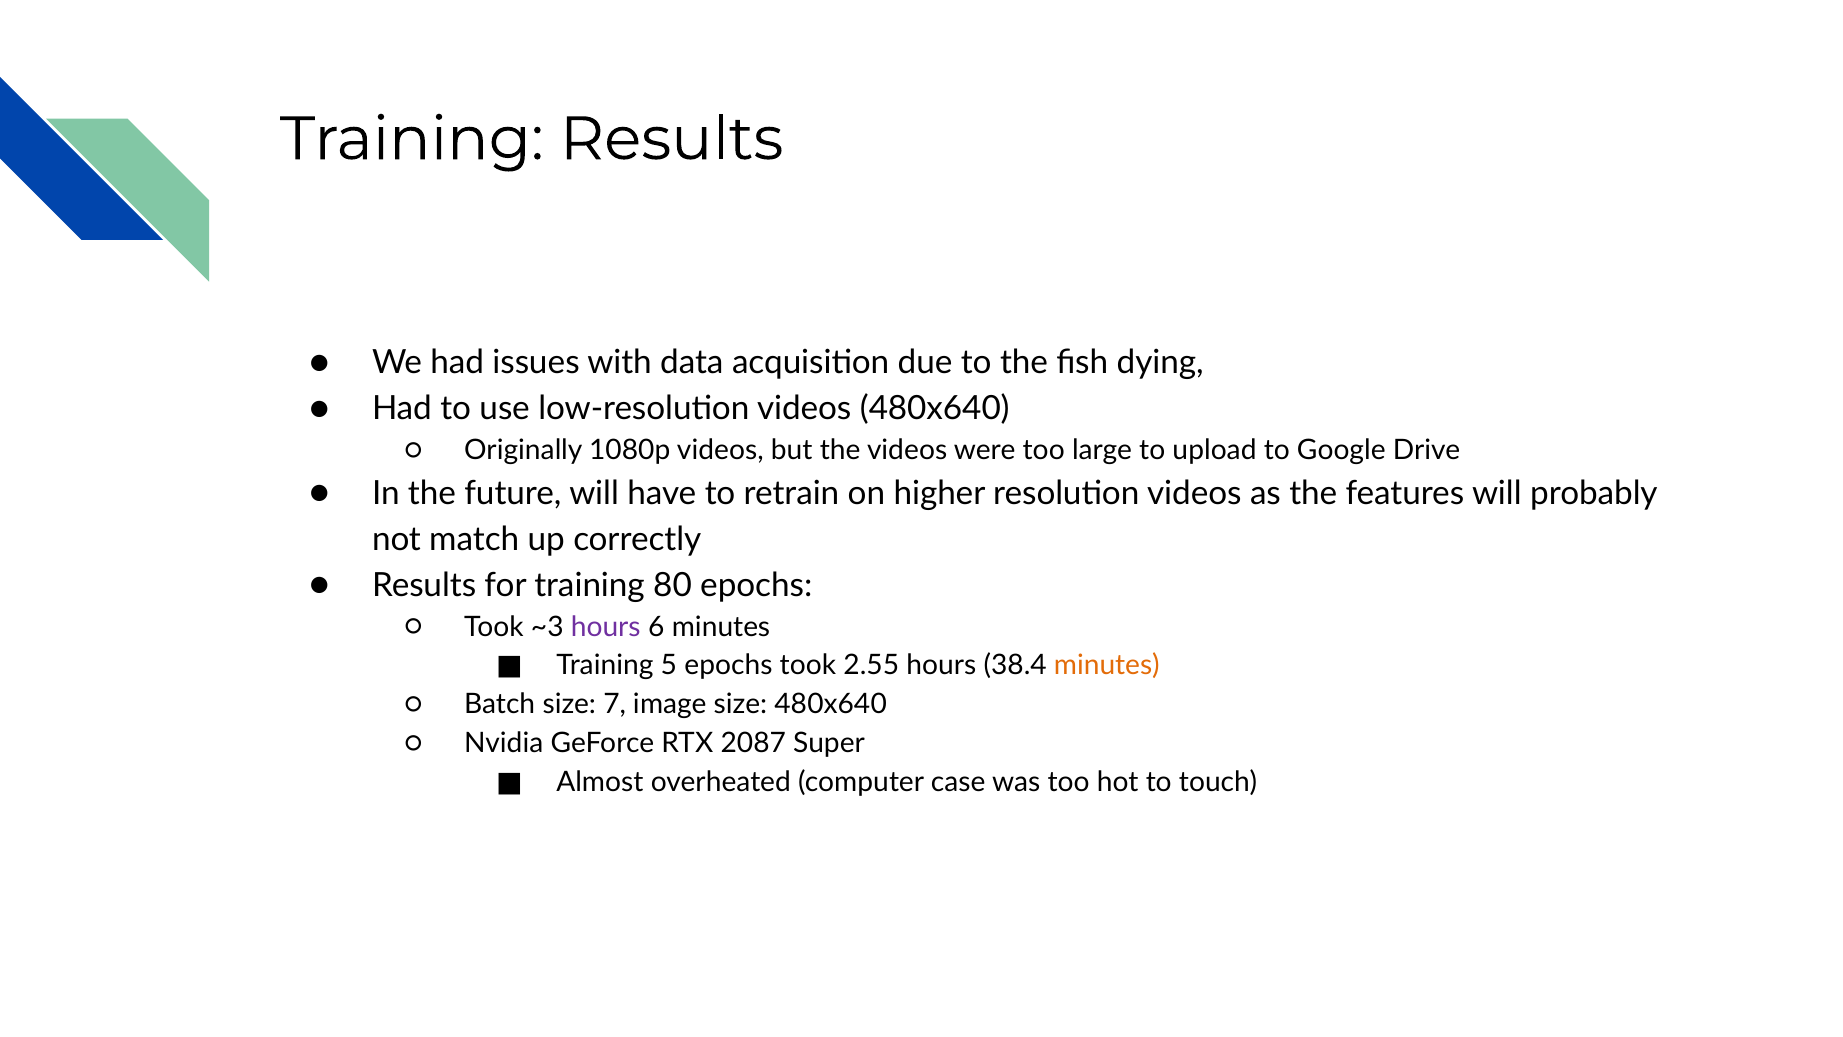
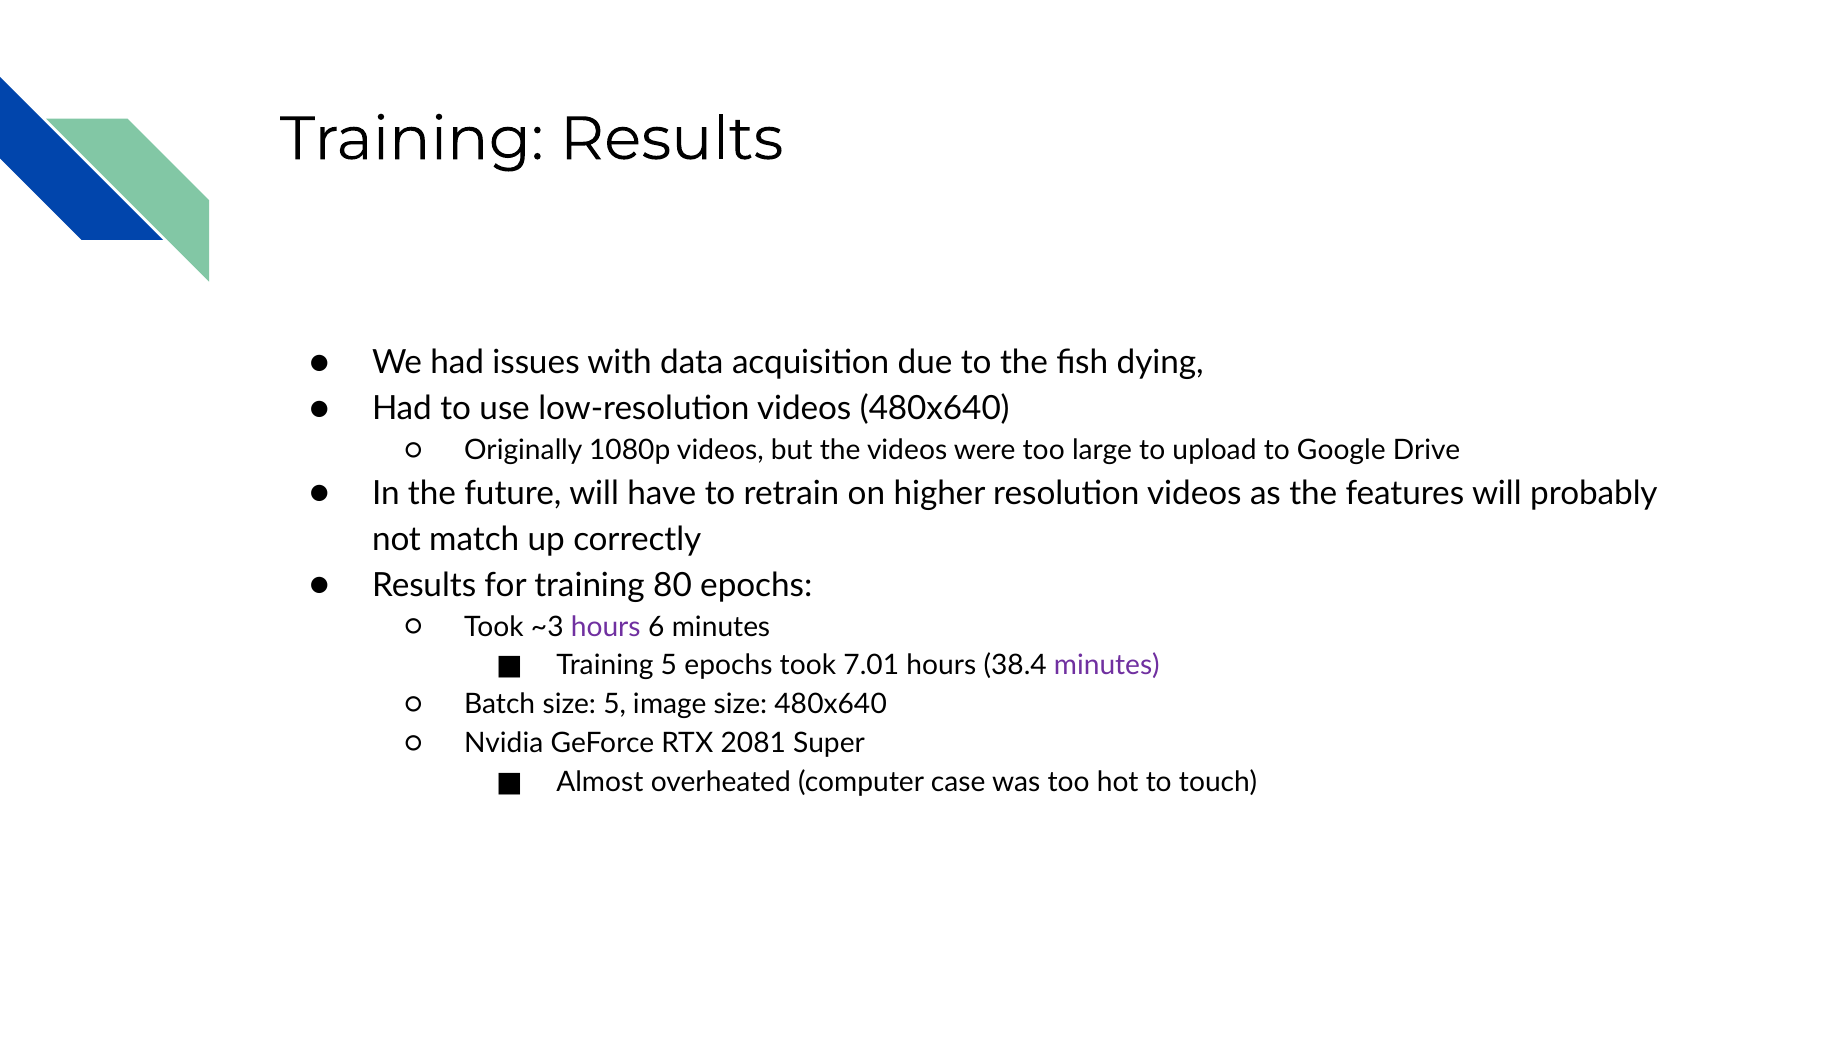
2.55: 2.55 -> 7.01 (871, 666)
minutes colour: orange -> purple (1107, 666)
size 7: 7 -> 5 (615, 704)
2087: 2087 -> 2081 (753, 743)
